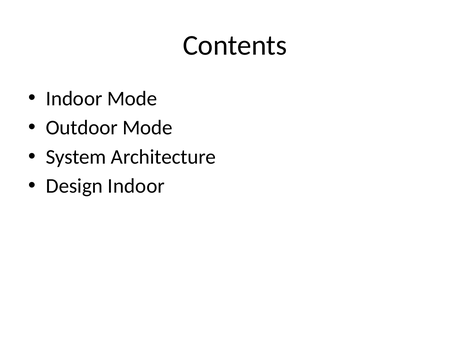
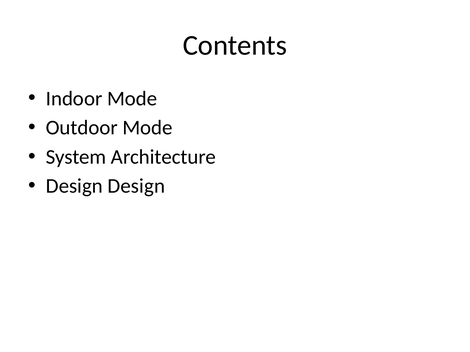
Design Indoor: Indoor -> Design (136, 186)
